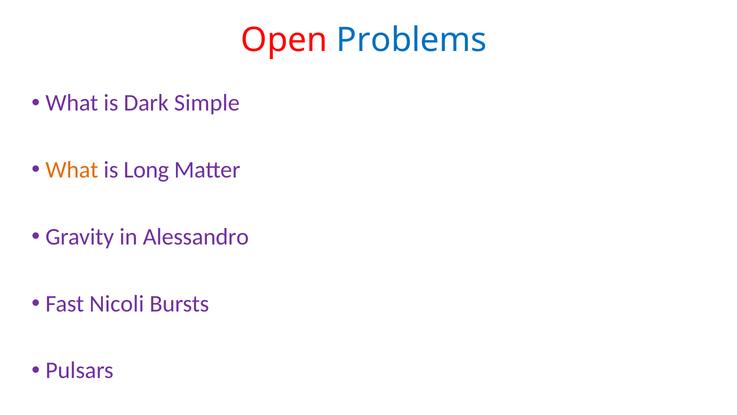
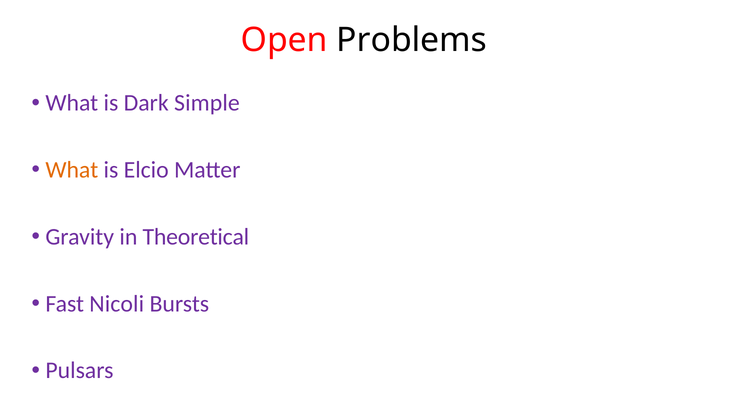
Problems colour: blue -> black (412, 40)
Long: Long -> Elcio (146, 170)
Alessandro: Alessandro -> Theoretical (196, 237)
